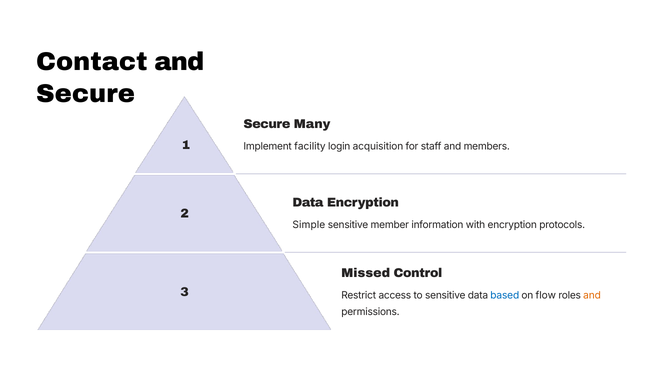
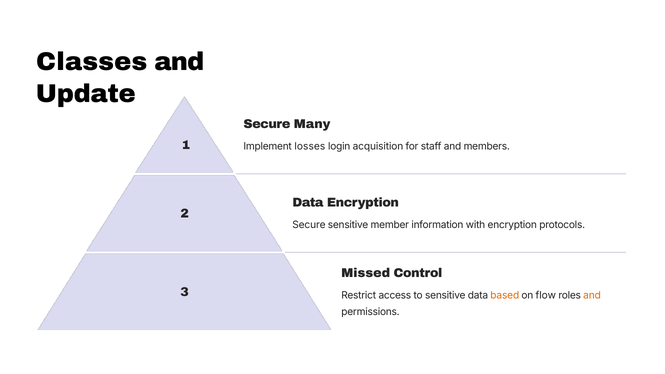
Contact: Contact -> Classes (92, 62)
Secure: Secure -> Update (86, 94)
facility: facility -> losses (310, 147)
Simple: Simple -> Secure (309, 225)
based colour: blue -> orange (505, 295)
